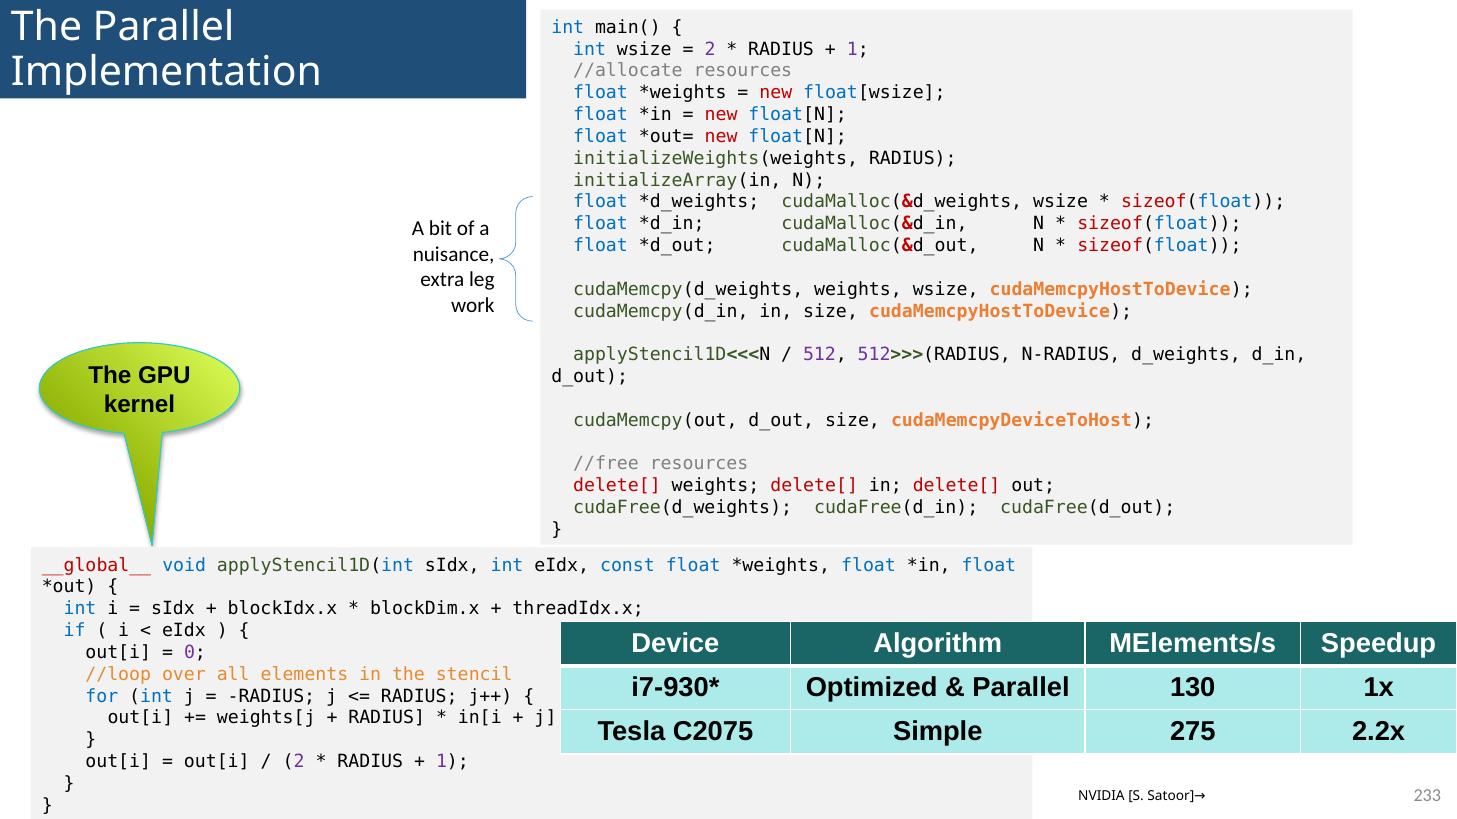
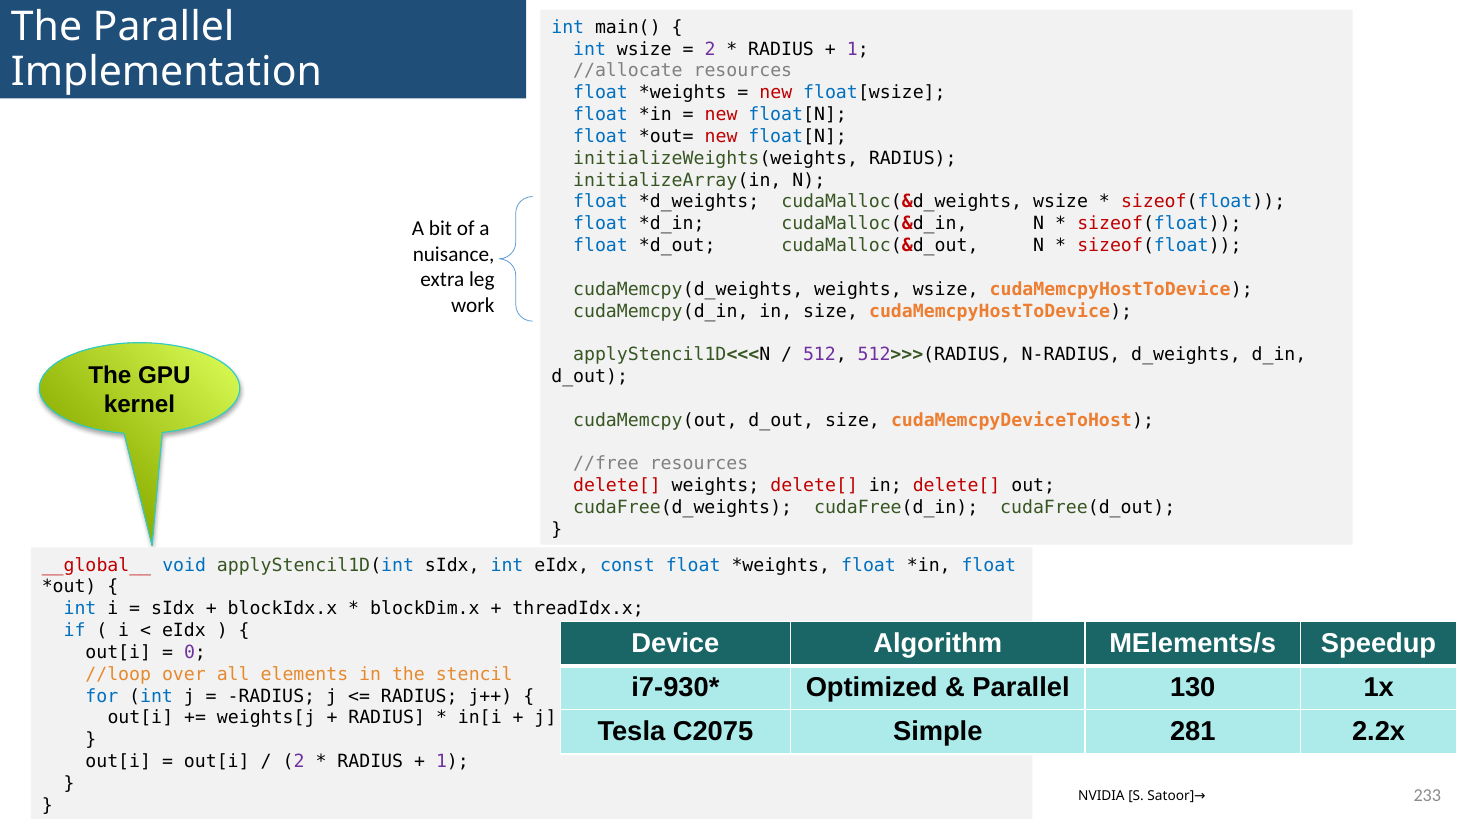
275: 275 -> 281 (1193, 732)
